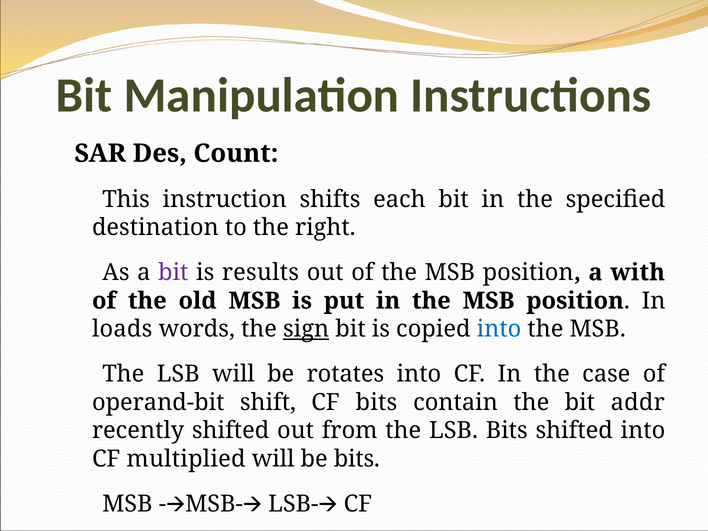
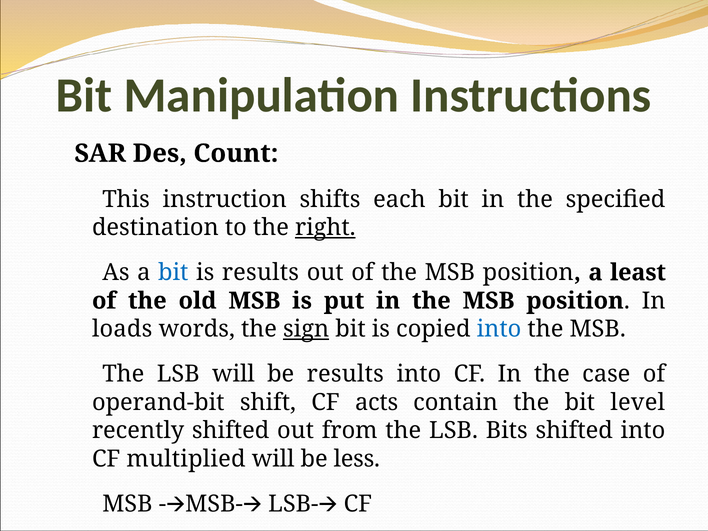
right underline: none -> present (325, 228)
bit colour: purple -> blue (173, 272)
with: with -> least (638, 272)
be rotates: rotates -> results (345, 374)
CF bits: bits -> acts (377, 402)
addr: addr -> level (638, 402)
be bits: bits -> less (357, 459)
